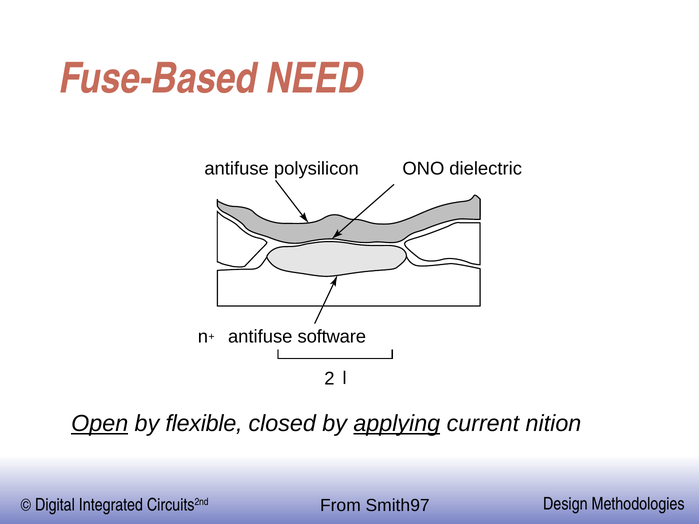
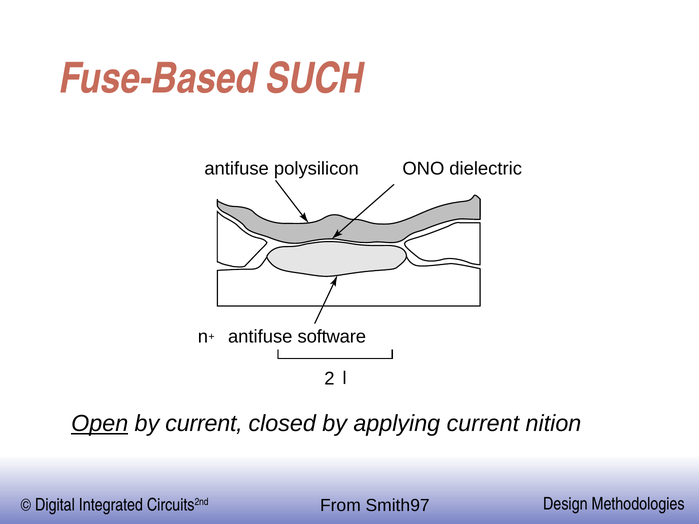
NEED: NEED -> SUCH (315, 79)
by flexible: flexible -> current (204, 424)
applying underline: present -> none (397, 424)
